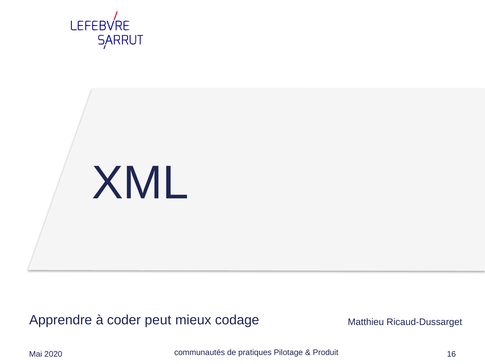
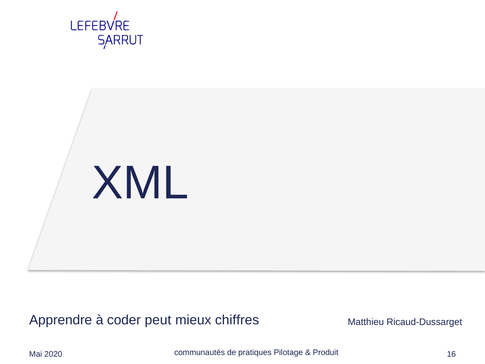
codage: codage -> chiffres (237, 320)
